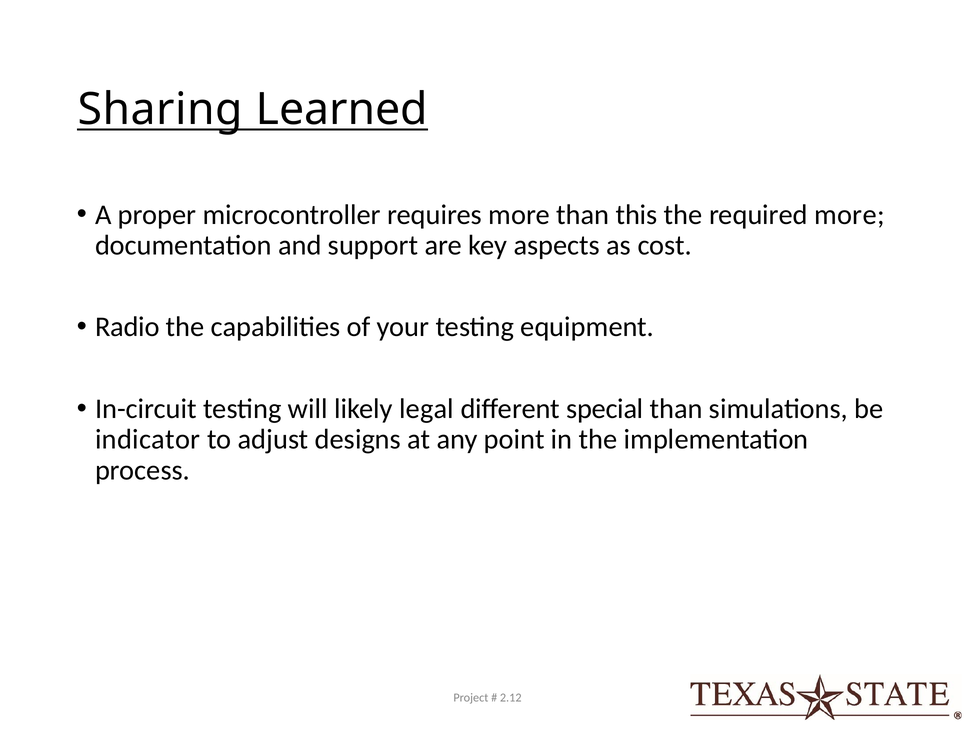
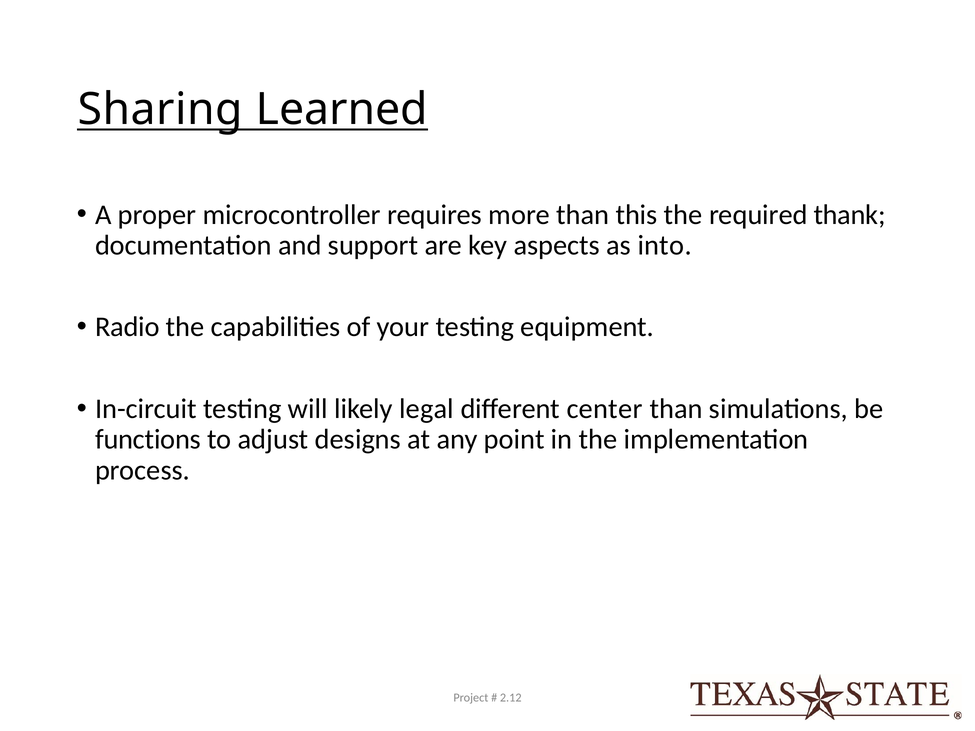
required more: more -> thank (850, 215)
cost: cost -> into (665, 245)
special: special -> center (605, 409)
indicator: indicator -> functions (148, 440)
